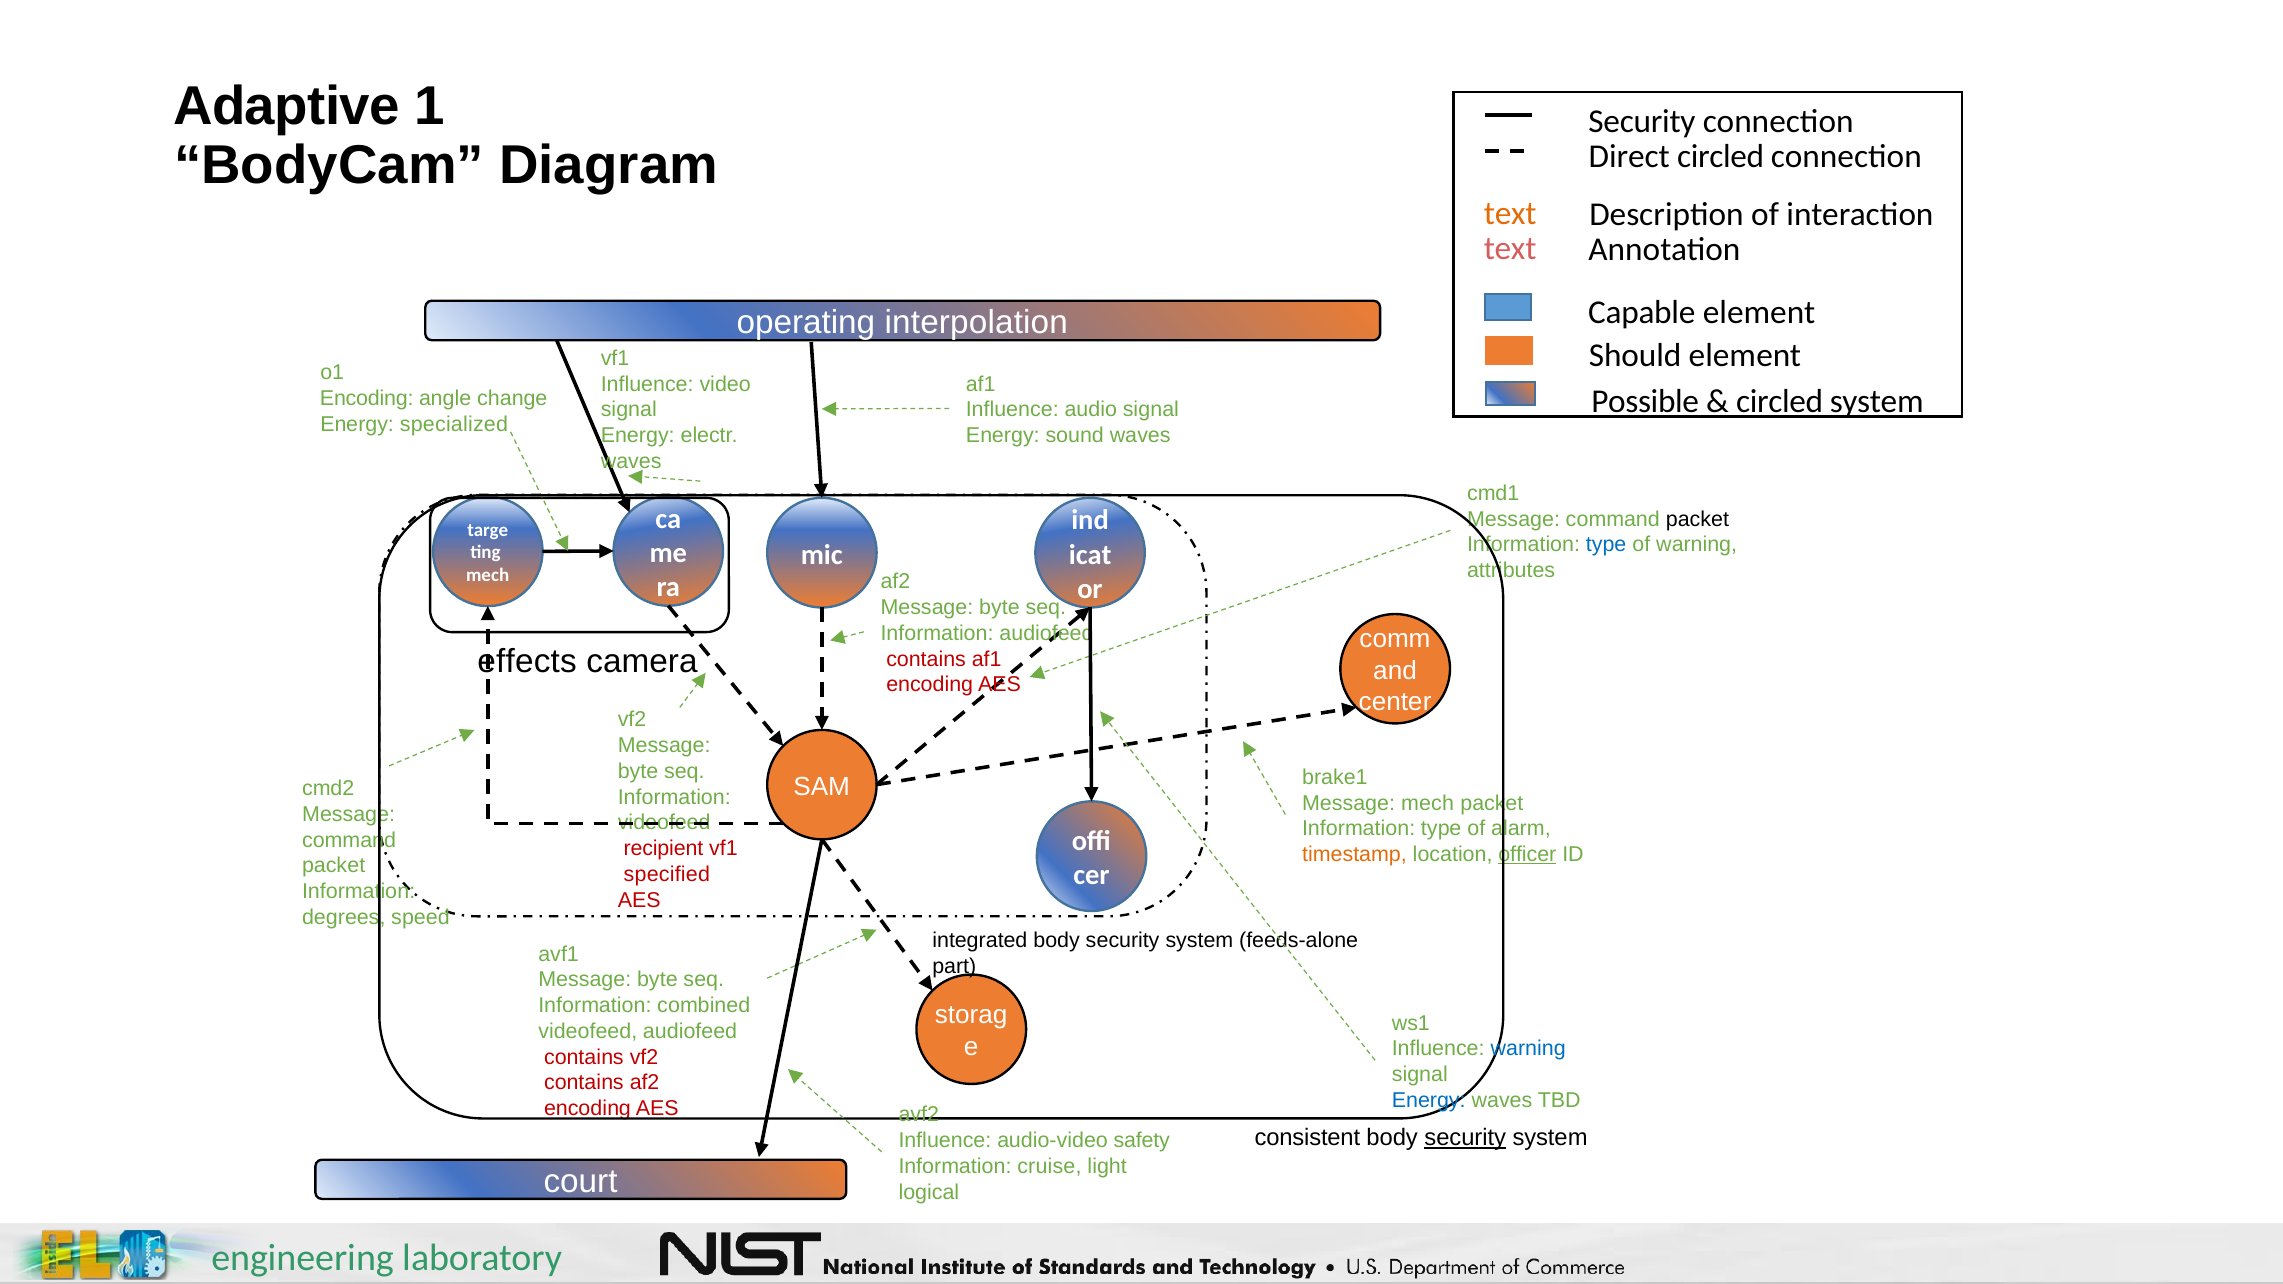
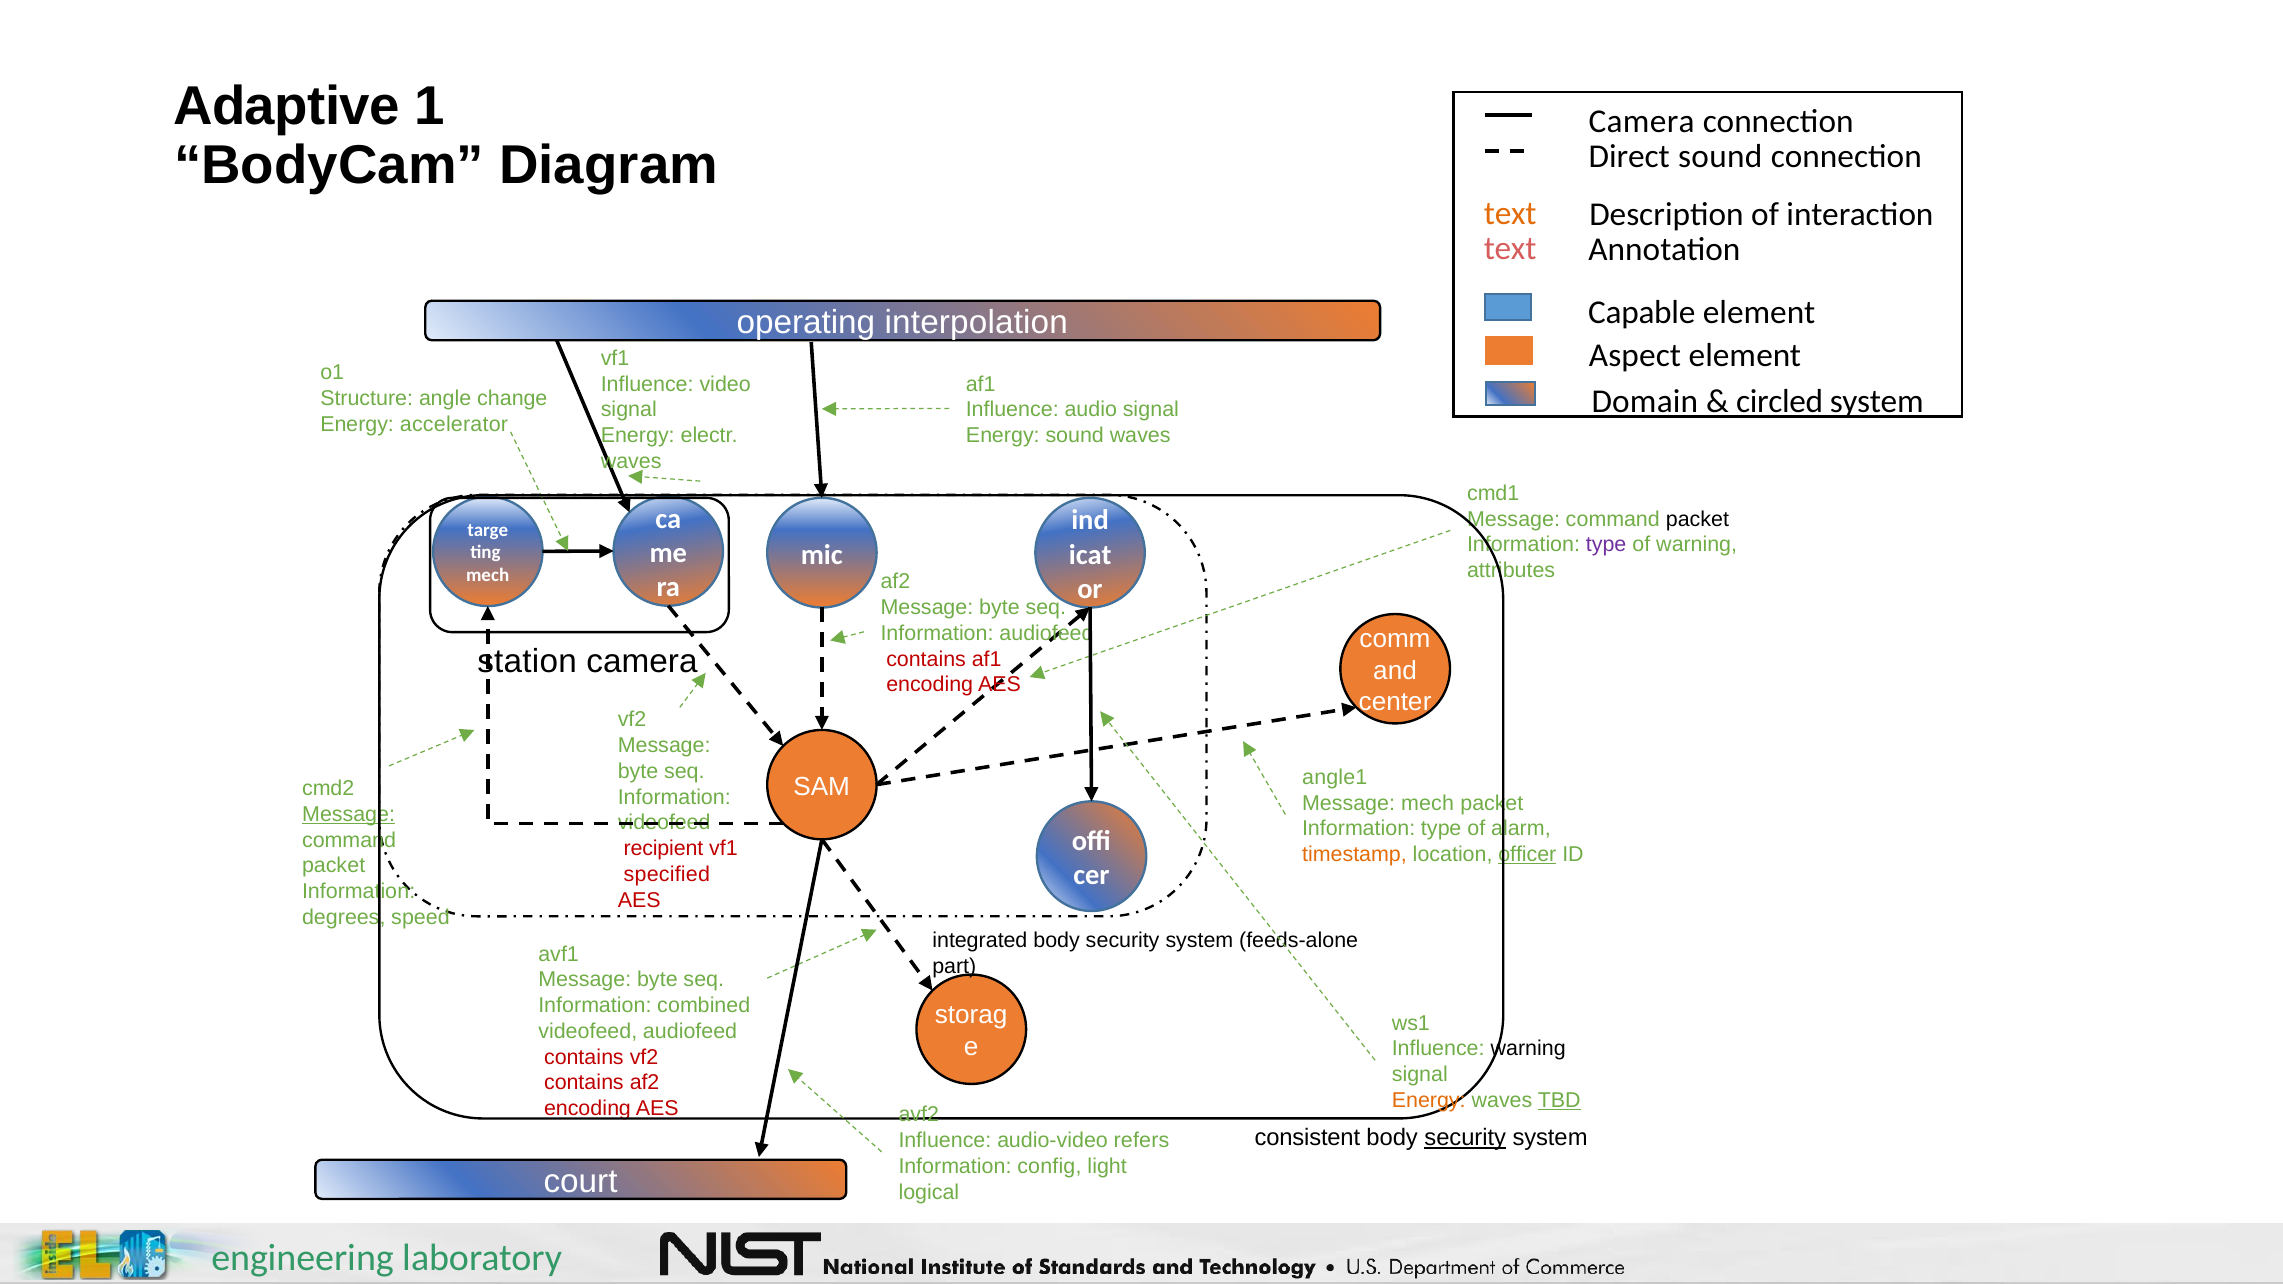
Security: Security -> Camera (1642, 121)
Direct circled: circled -> sound (1720, 156)
Should: Should -> Aspect (1635, 356)
Possible: Possible -> Domain (1645, 402)
Encoding: Encoding -> Structure (367, 398)
specialized: specialized -> accelerator (454, 424)
type colour: blue -> purple (1606, 545)
effects: effects -> station (527, 662)
brake1: brake1 -> angle1 (1335, 777)
Message underline: none -> present (349, 815)
warning colour: blue -> black (1528, 1049)
Energy colour: blue -> orange (1429, 1101)
TBD underline: none -> present (1559, 1101)
safety: safety -> refers (1142, 1141)
cruise: cruise -> config (1049, 1166)
